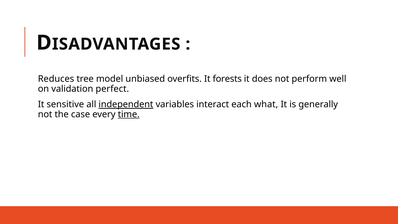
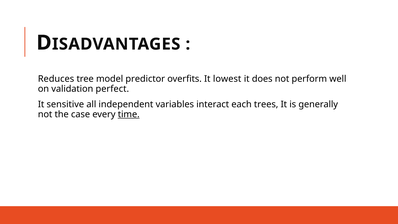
unbiased: unbiased -> predictor (145, 79)
forests: forests -> lowest (227, 79)
independent underline: present -> none (126, 104)
what: what -> trees (266, 104)
